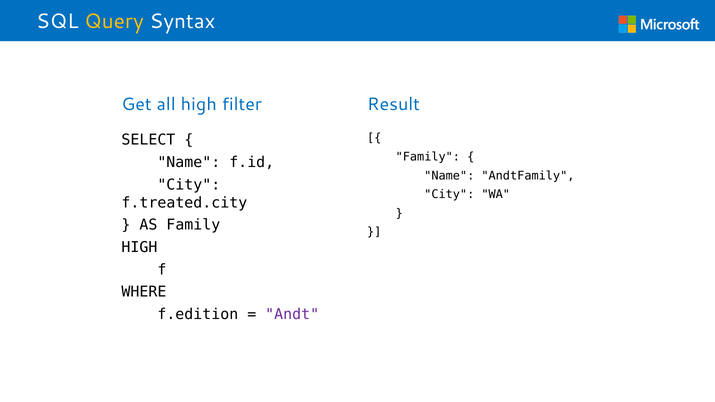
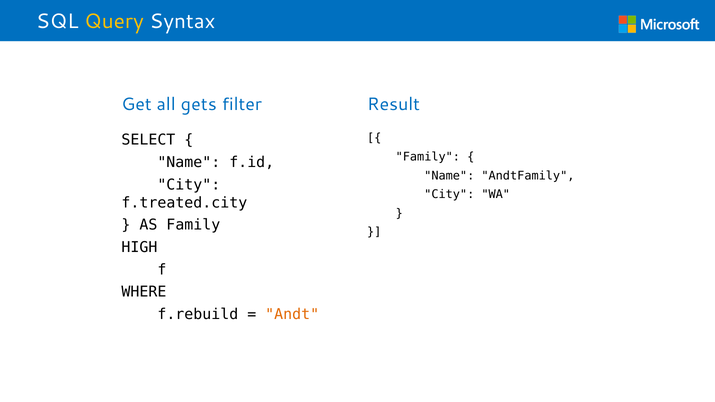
all high: high -> gets (199, 105)
f.edition: f.edition -> f.rebuild (198, 315)
Andt colour: purple -> orange (292, 315)
